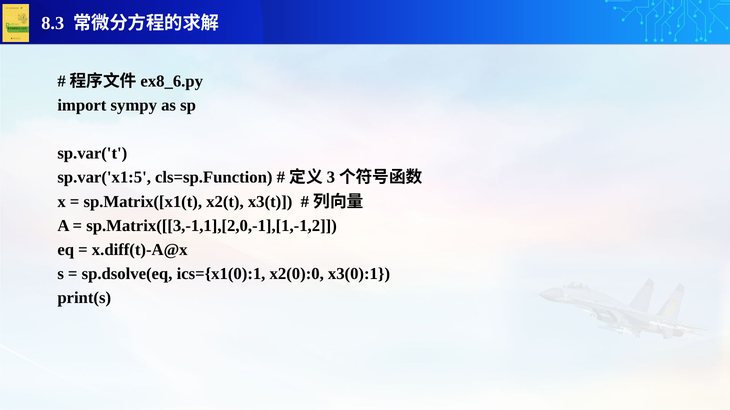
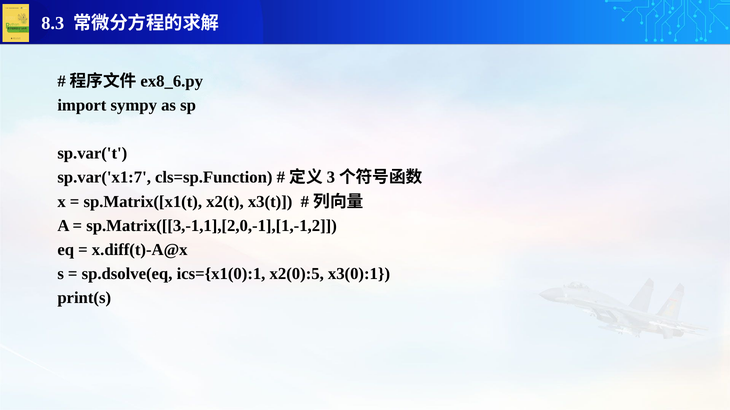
sp.var('x1:5: sp.var('x1:5 -> sp.var('x1:7 (104, 178)
x2(0):0: x2(0):0 -> x2(0):5 (297, 274)
